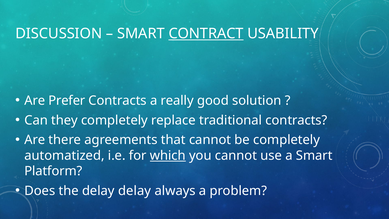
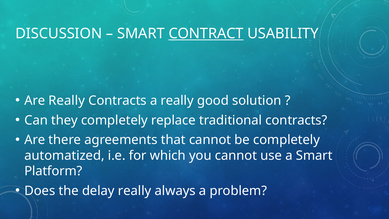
Are Prefer: Prefer -> Really (67, 101)
which underline: present -> none (168, 155)
delay delay: delay -> really (135, 191)
